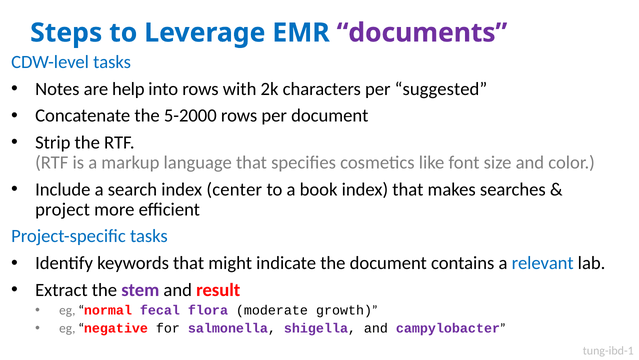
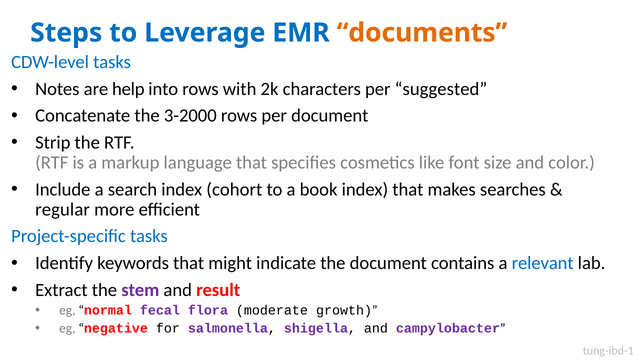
documents colour: purple -> orange (422, 33)
5-2000: 5-2000 -> 3-2000 (190, 116)
center: center -> cohort (234, 189)
project: project -> regular (63, 209)
